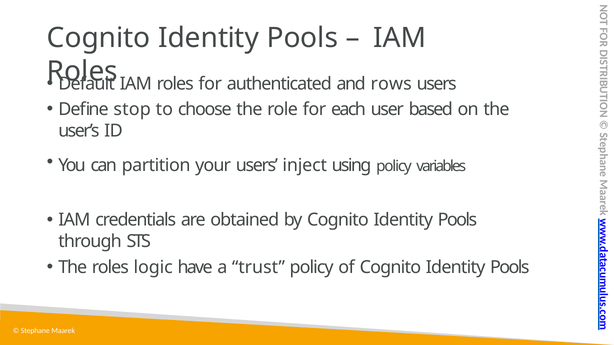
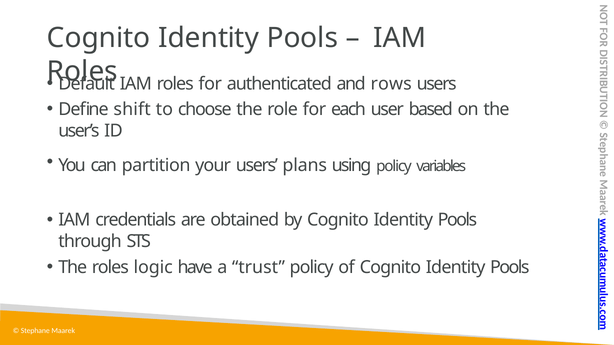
stop: stop -> shift (132, 110)
inject: inject -> plans (305, 166)
